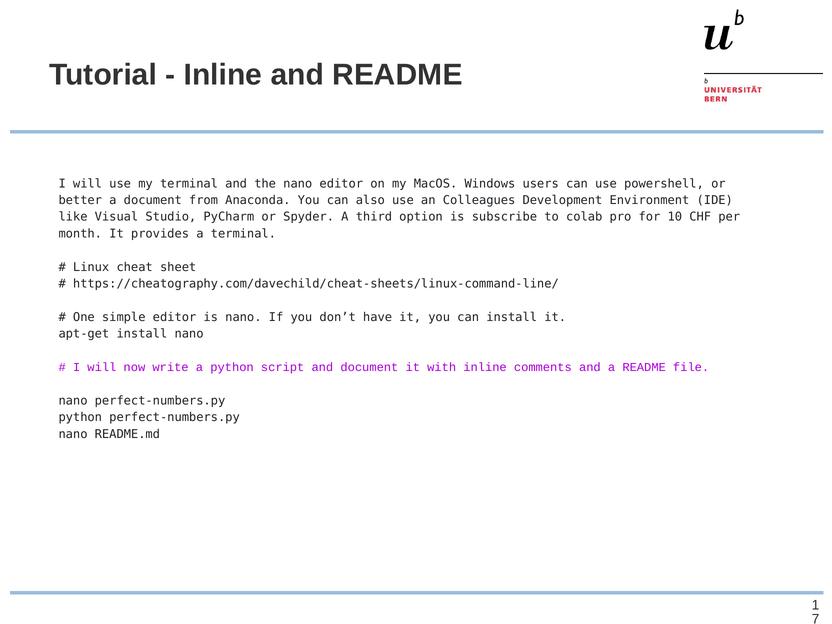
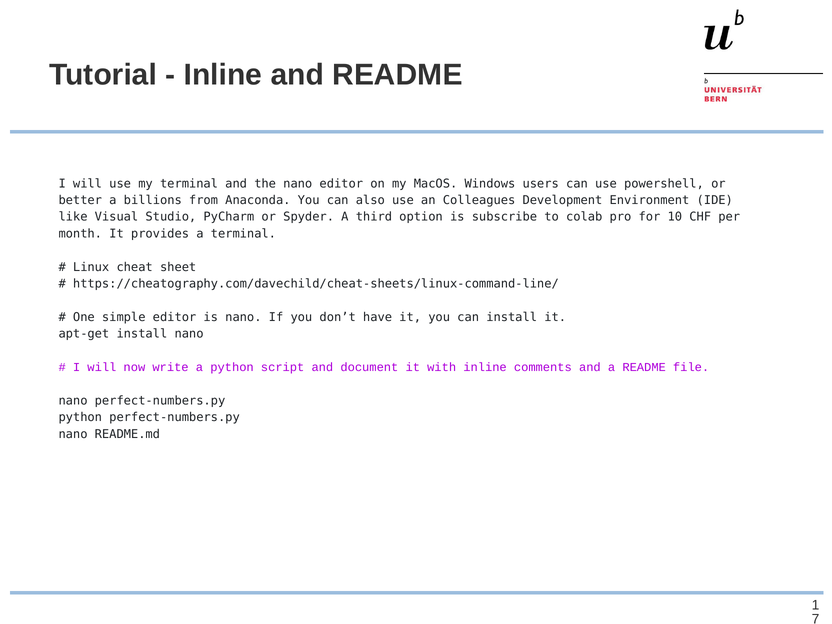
a document: document -> billions (153, 200)
